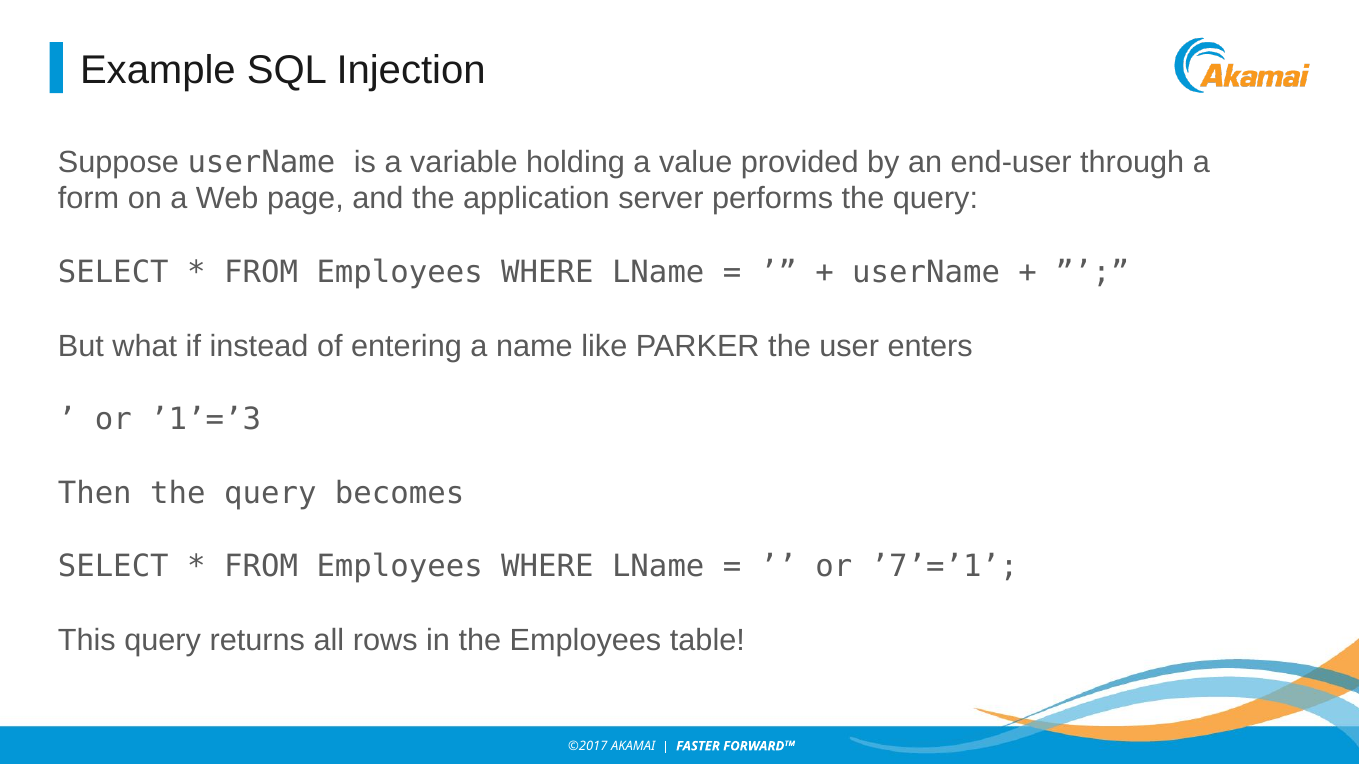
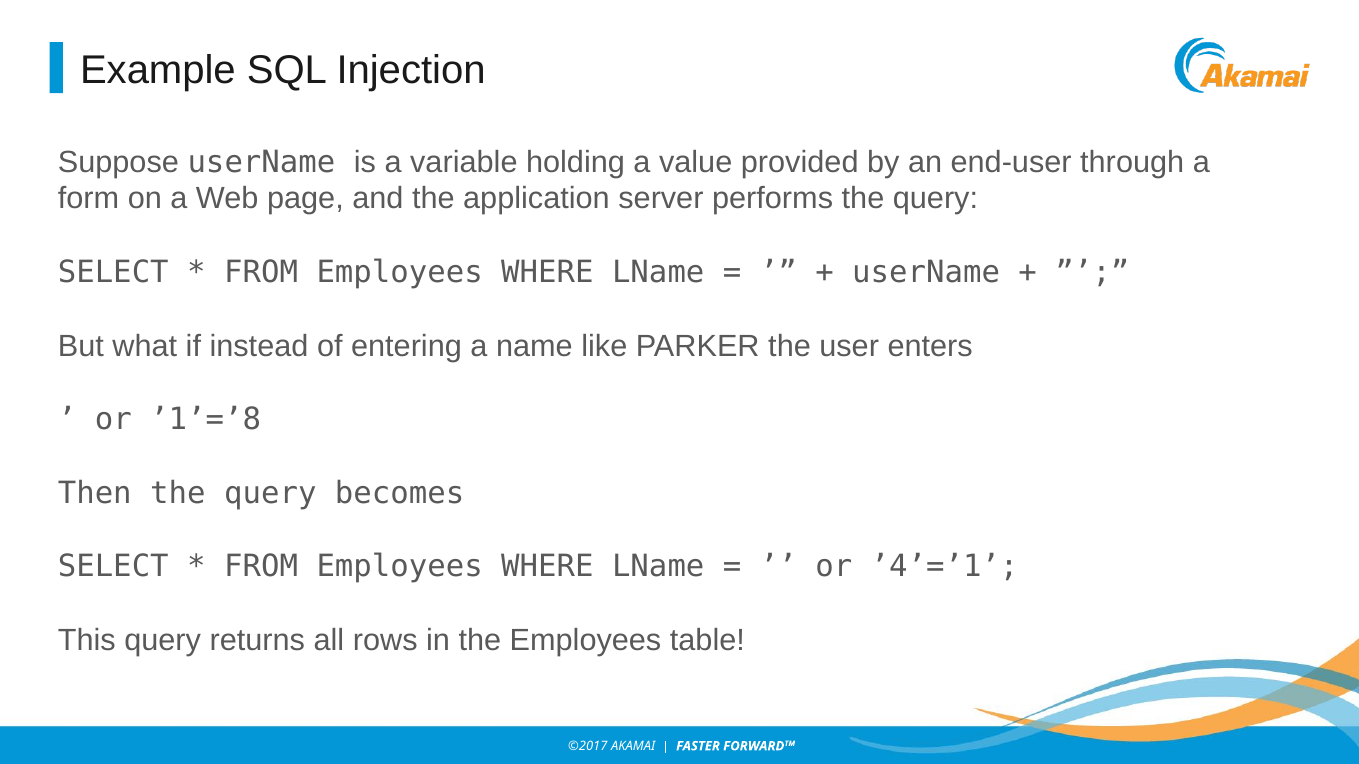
’1’=’3: ’1’=’3 -> ’1’=’8 (206, 420)
’7’=’1: ’7’=’1 -> ’4’=’1 (945, 567)
